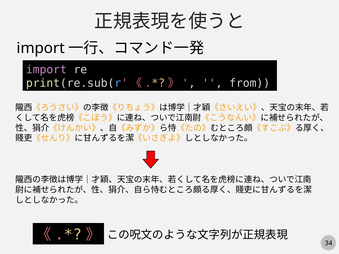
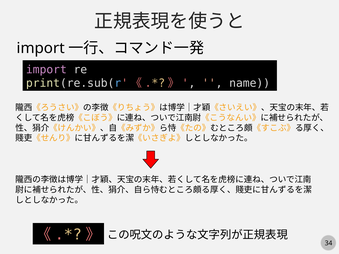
from: from -> name (250, 83)
